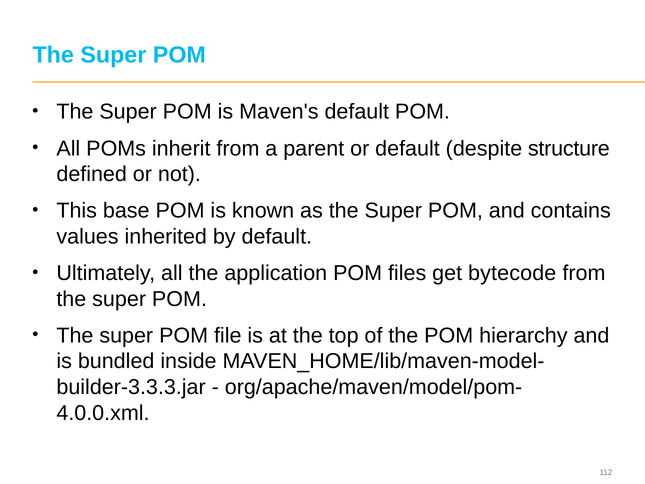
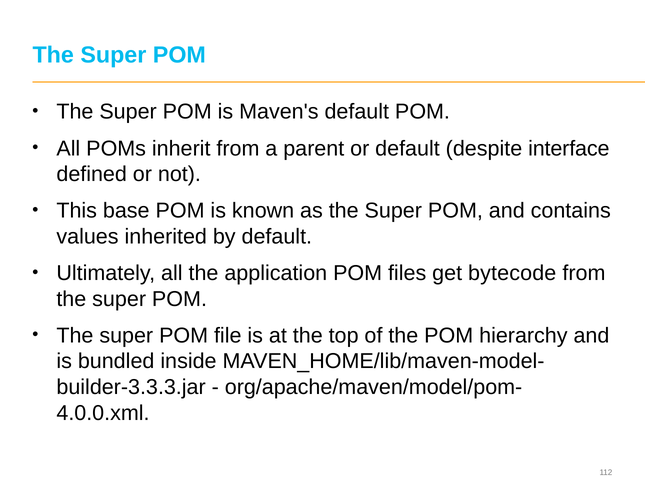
structure: structure -> interface (569, 148)
